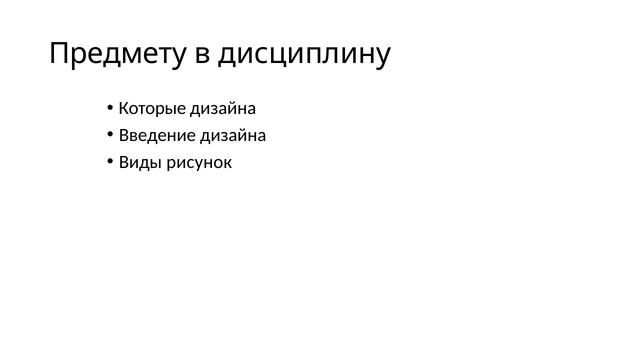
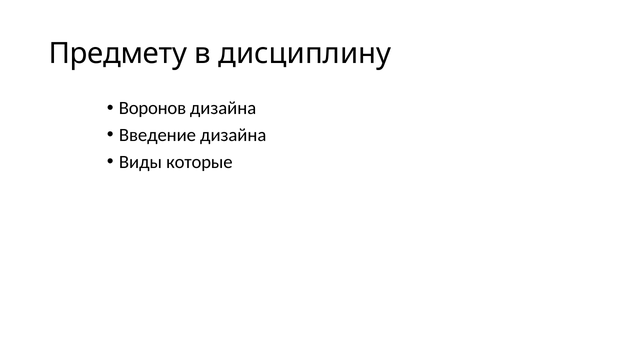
Которые: Которые -> Воронов (152, 108)
рисунок: рисунок -> которые (199, 162)
